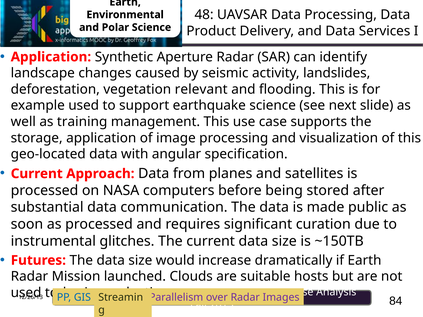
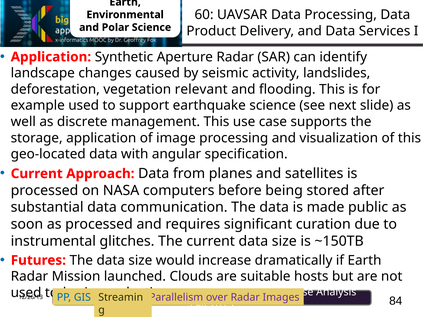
48: 48 -> 60 (204, 15)
training: training -> discrete (82, 122)
